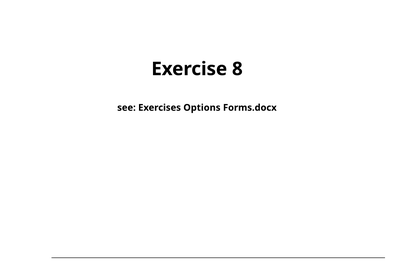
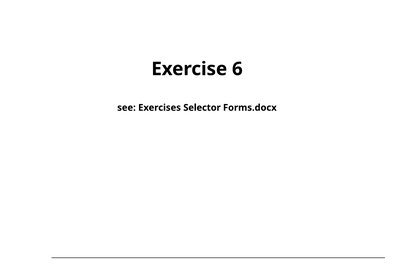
8: 8 -> 6 (237, 69)
Options: Options -> Selector (202, 108)
